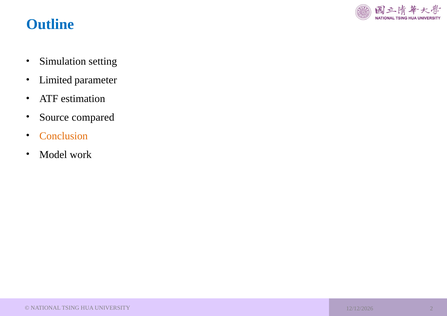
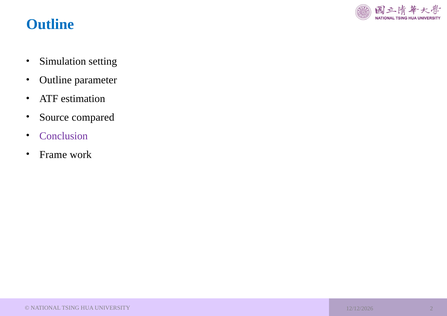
Limited: Limited -> Outline (56, 80)
Conclusion colour: orange -> purple (64, 136)
Model: Model -> Frame (53, 155)
